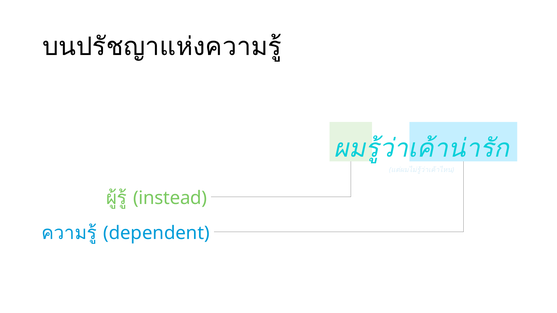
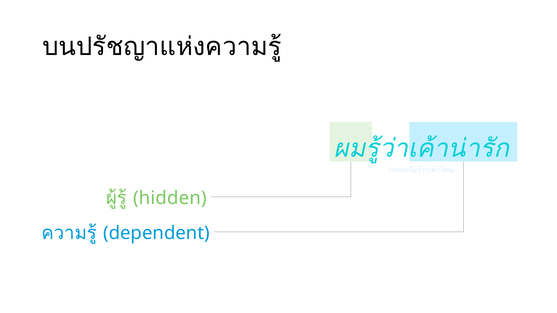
instead: instead -> hidden (170, 198)
